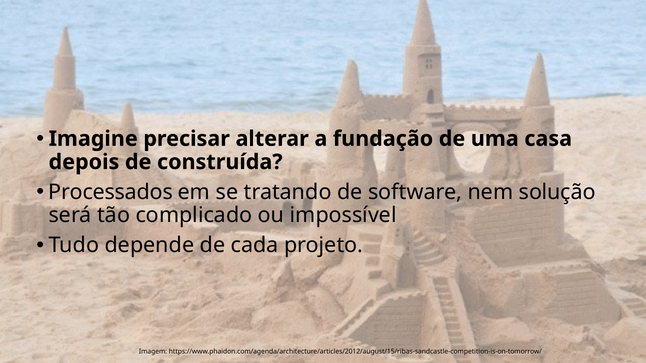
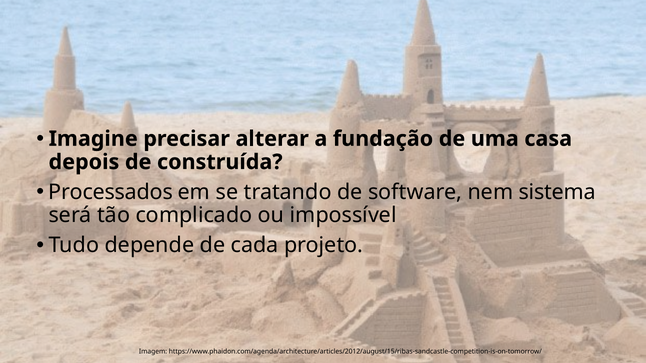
solução: solução -> sistema (557, 192)
